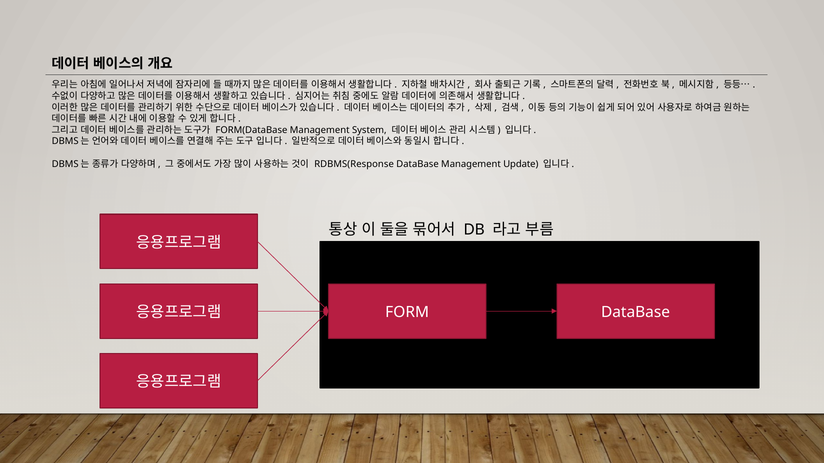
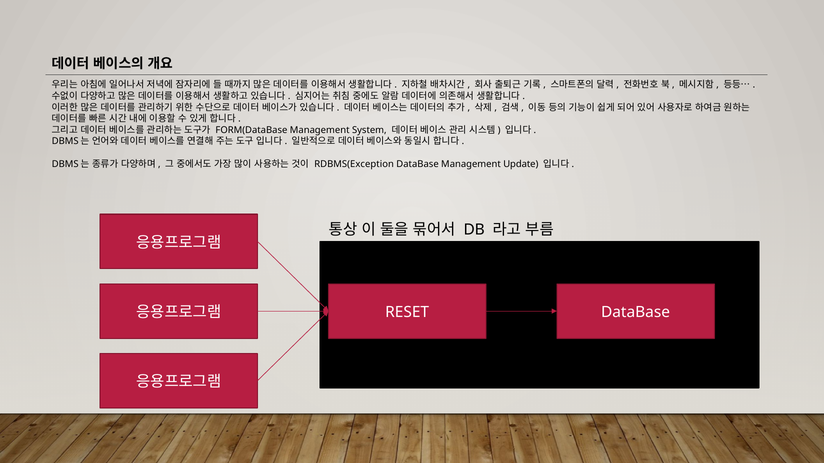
RDBMS(Response: RDBMS(Response -> RDBMS(Exception (354, 164)
FORM: FORM -> RESET (407, 312)
